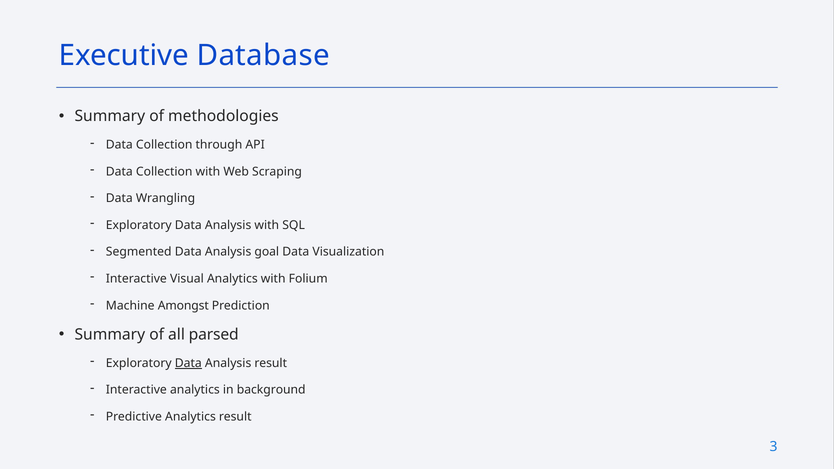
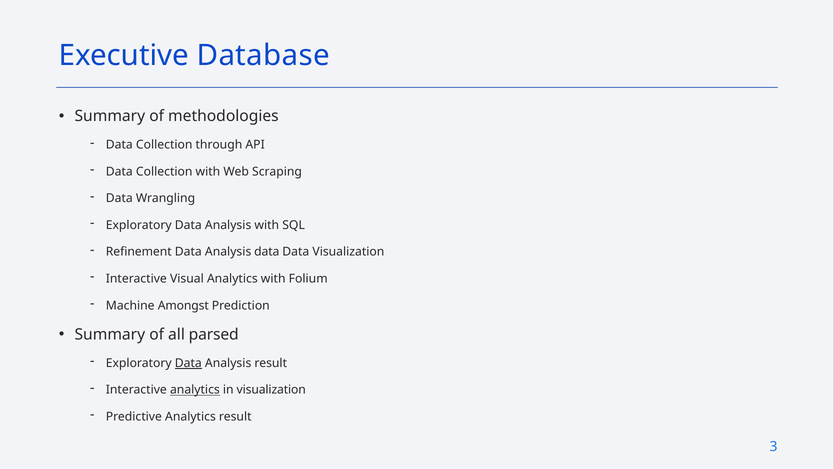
Segmented: Segmented -> Refinement (139, 252)
Analysis goal: goal -> data (267, 252)
analytics underline: none -> present (195, 390)
in background: background -> visualization (271, 390)
